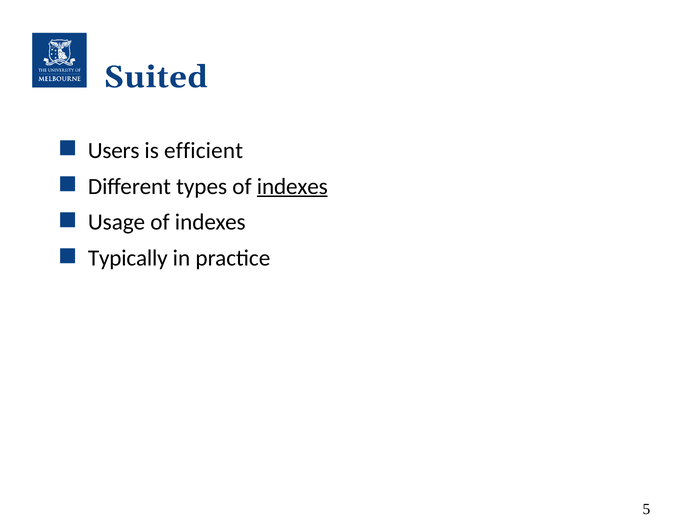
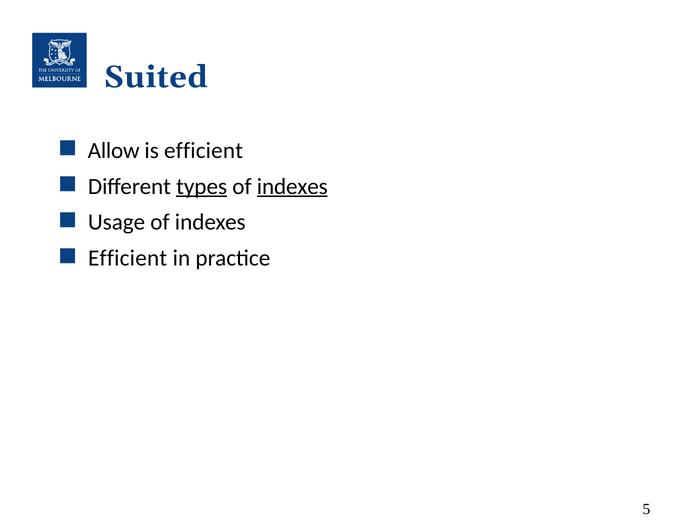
Users: Users -> Allow (114, 151)
types underline: none -> present (202, 187)
Typically: Typically -> Efficient (128, 258)
